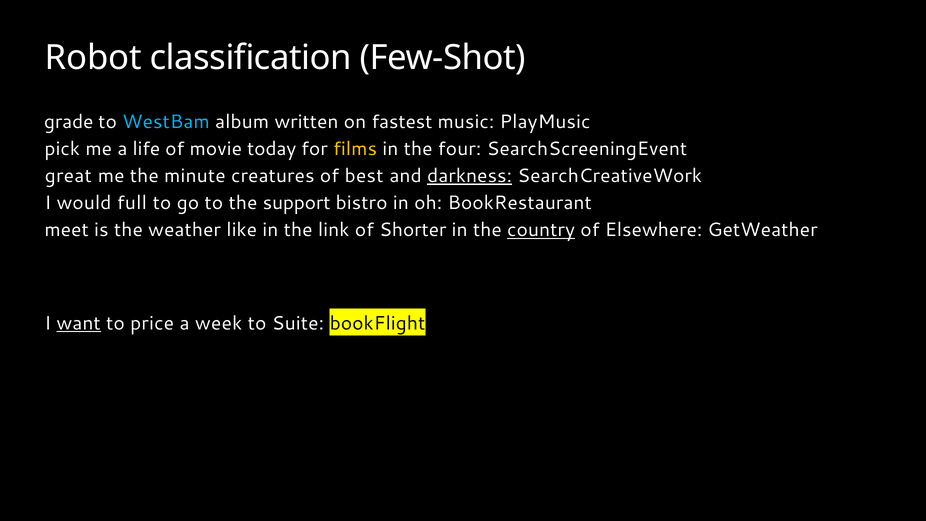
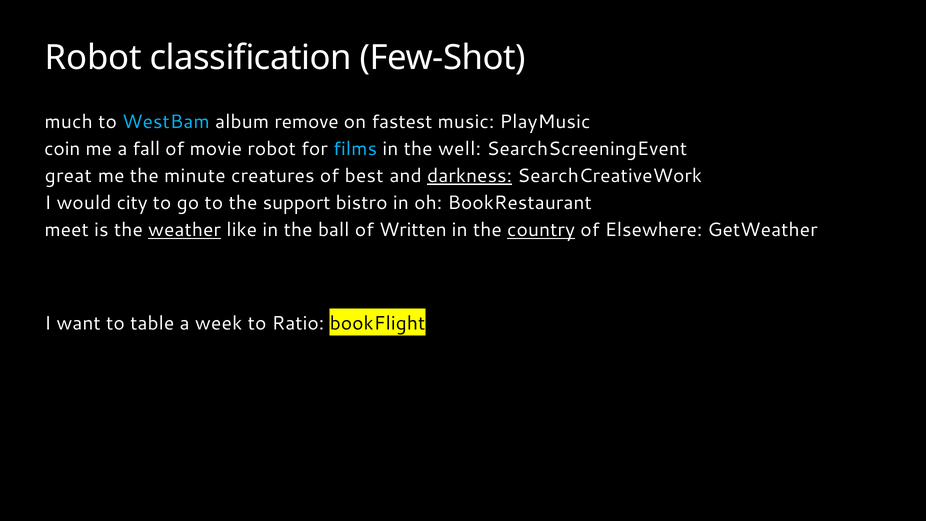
grade: grade -> much (69, 122)
written: written -> remove (307, 122)
pick: pick -> coin (62, 149)
life: life -> fall (146, 149)
movie today: today -> robot (272, 149)
films colour: yellow -> light blue (355, 149)
four: four -> well (460, 149)
full: full -> city (132, 203)
weather underline: none -> present (185, 230)
link: link -> ball (334, 230)
Shorter: Shorter -> Written (413, 230)
want underline: present -> none (79, 323)
price: price -> table (152, 323)
Suite: Suite -> Ratio (298, 323)
